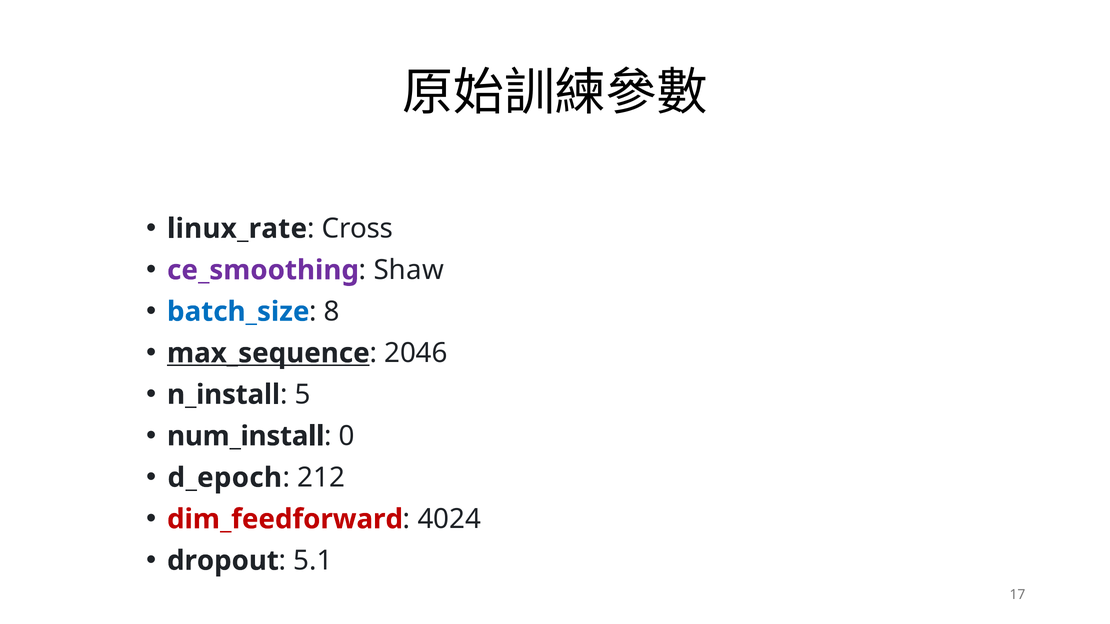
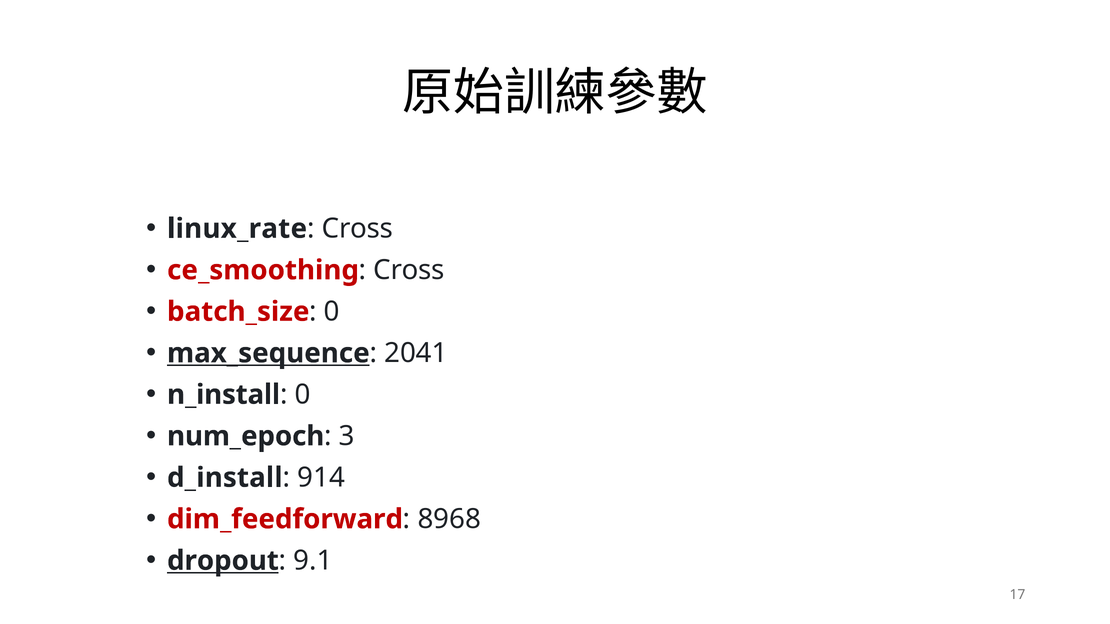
ce_smoothing colour: purple -> red (263, 270)
Shaw: Shaw -> Cross (409, 270)
batch_size colour: blue -> red (238, 312)
8: 8 -> 0 (332, 312)
2046: 2046 -> 2041 (416, 353)
5: 5 -> 0 (303, 395)
num_install: num_install -> num_epoch (246, 436)
0: 0 -> 3 (347, 436)
d_epoch: d_epoch -> d_install (225, 478)
212: 212 -> 914 (321, 478)
4024: 4024 -> 8968 (449, 519)
dropout underline: none -> present (223, 561)
5.1: 5.1 -> 9.1 (313, 561)
